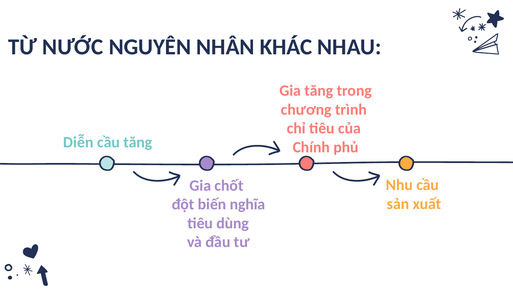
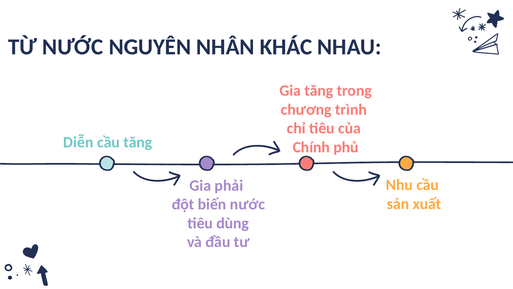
chốt: chốt -> phải (229, 185)
biến nghĩa: nghĩa -> nước (247, 204)
